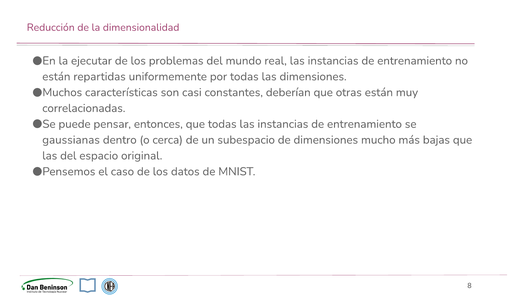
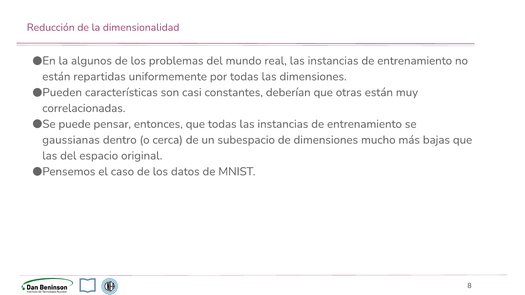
ejecutar: ejecutar -> algunos (91, 61)
Muchos: Muchos -> Pueden (62, 92)
